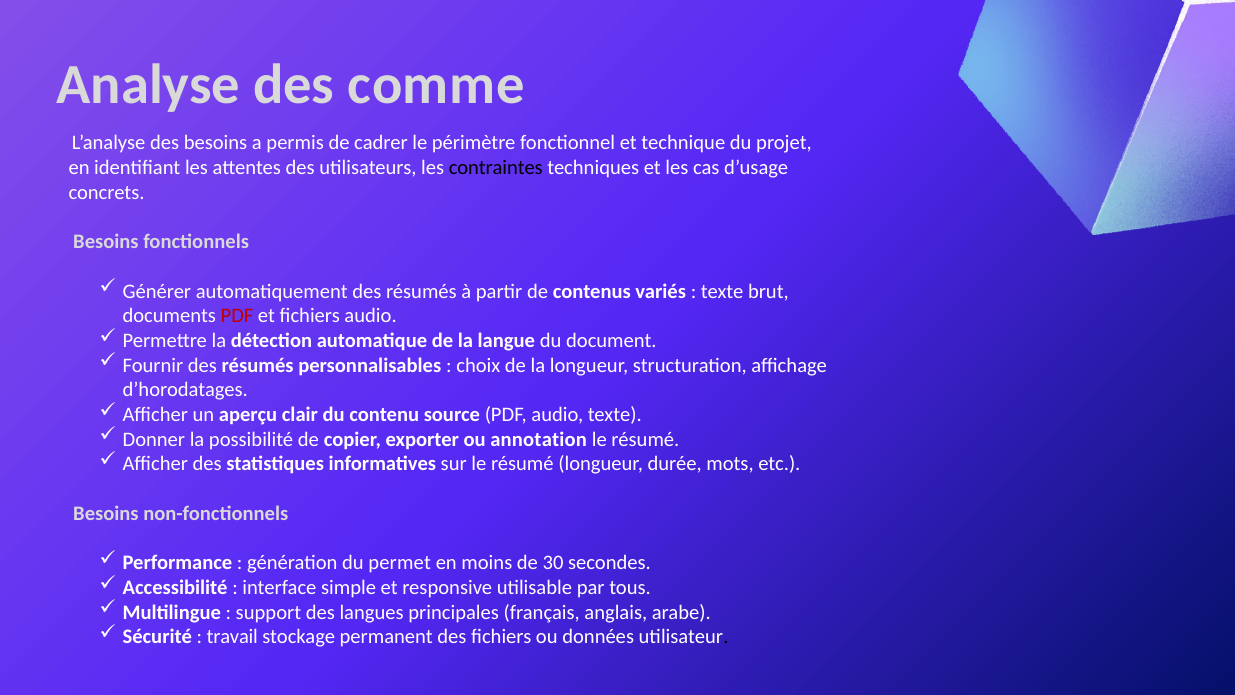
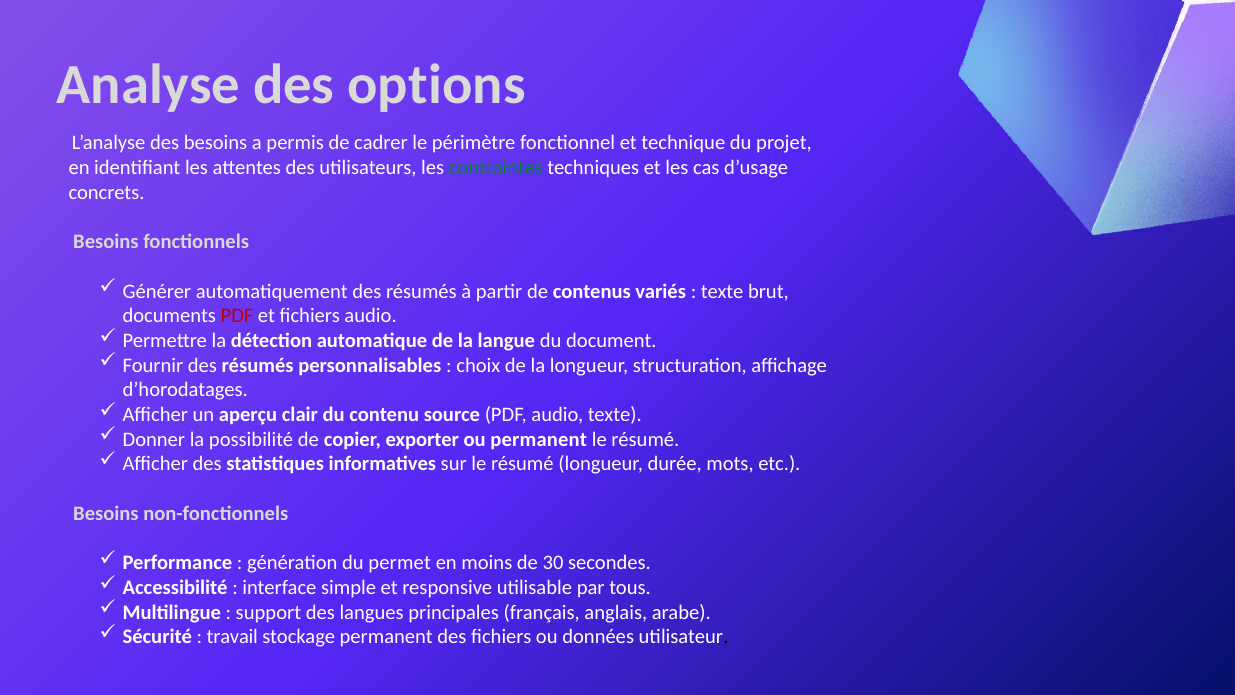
comme: comme -> options (436, 84)
contraintes colour: black -> green (496, 168)
ou annotation: annotation -> permanent (539, 439)
